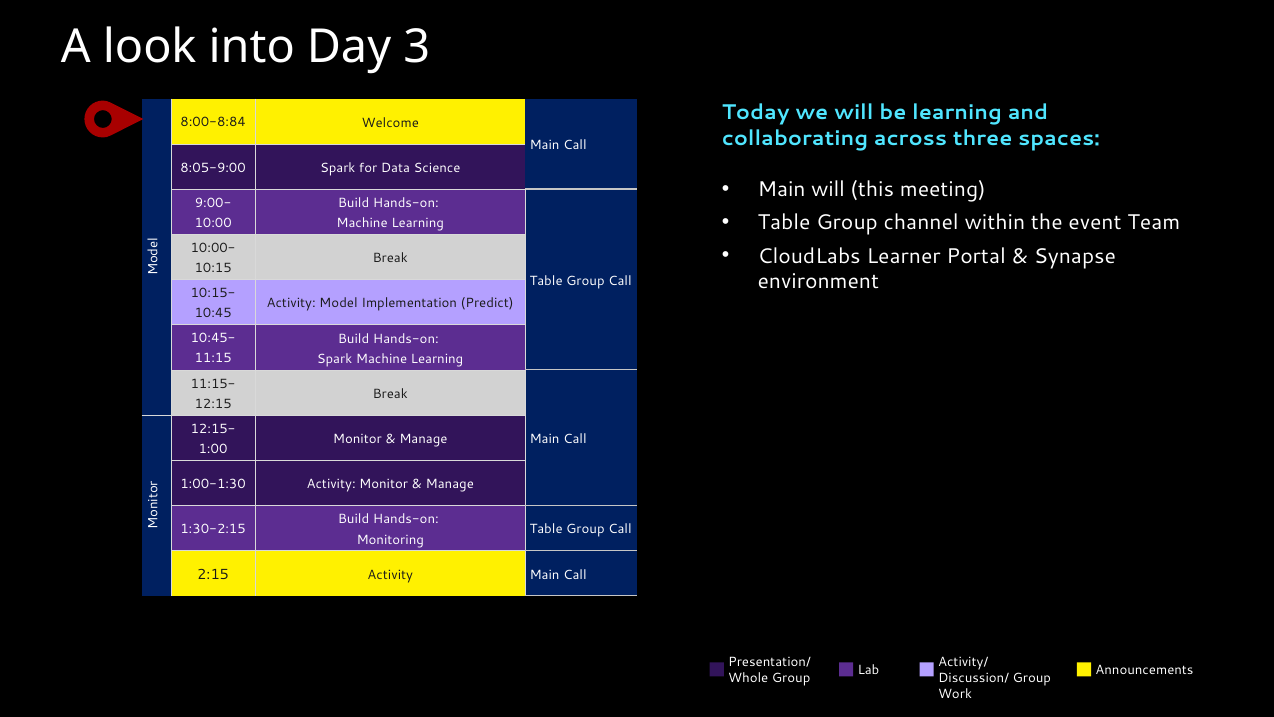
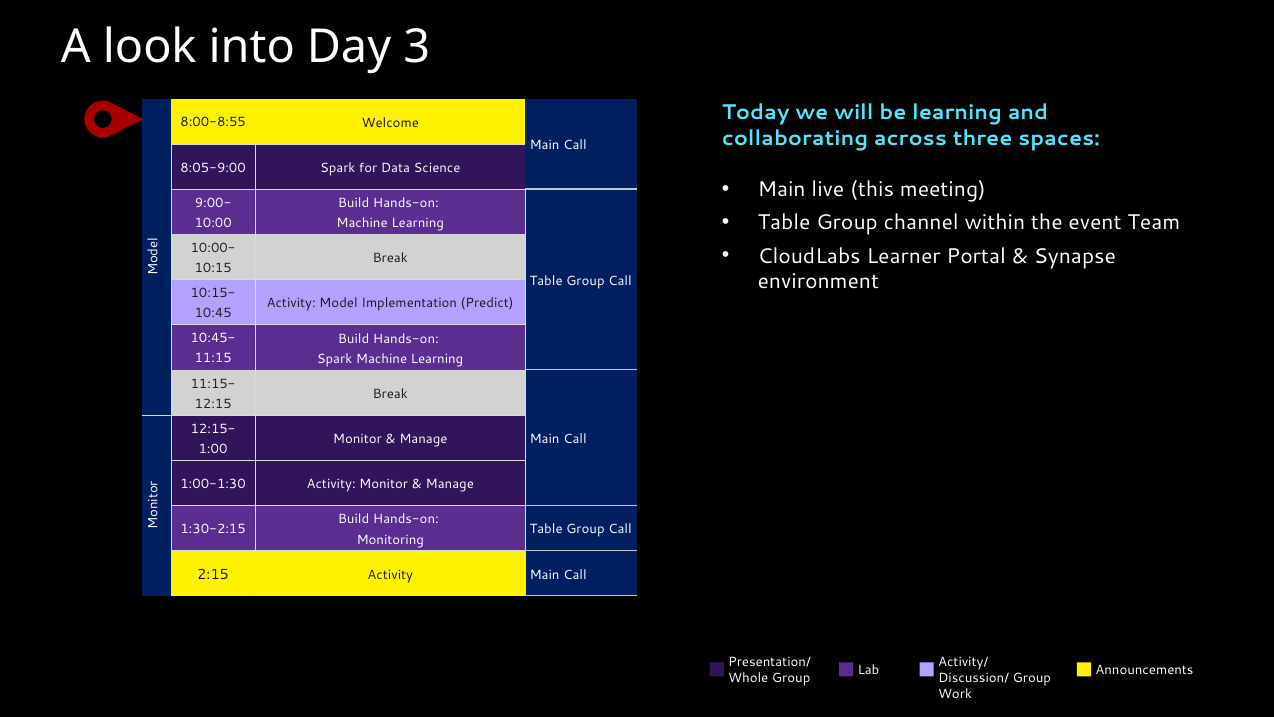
8:00-8:84: 8:00-8:84 -> 8:00-8:55 (213, 122)
Main will: will -> live (828, 189)
